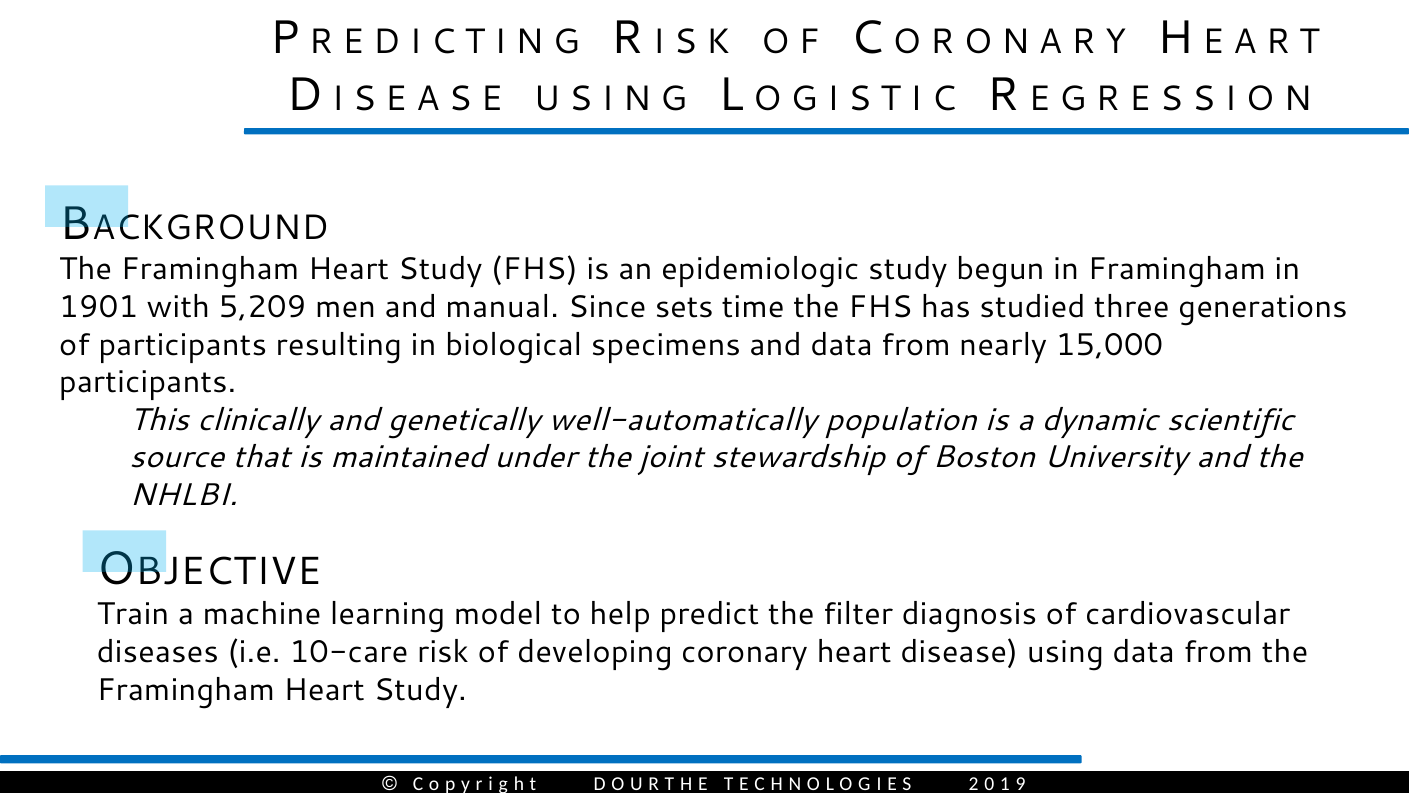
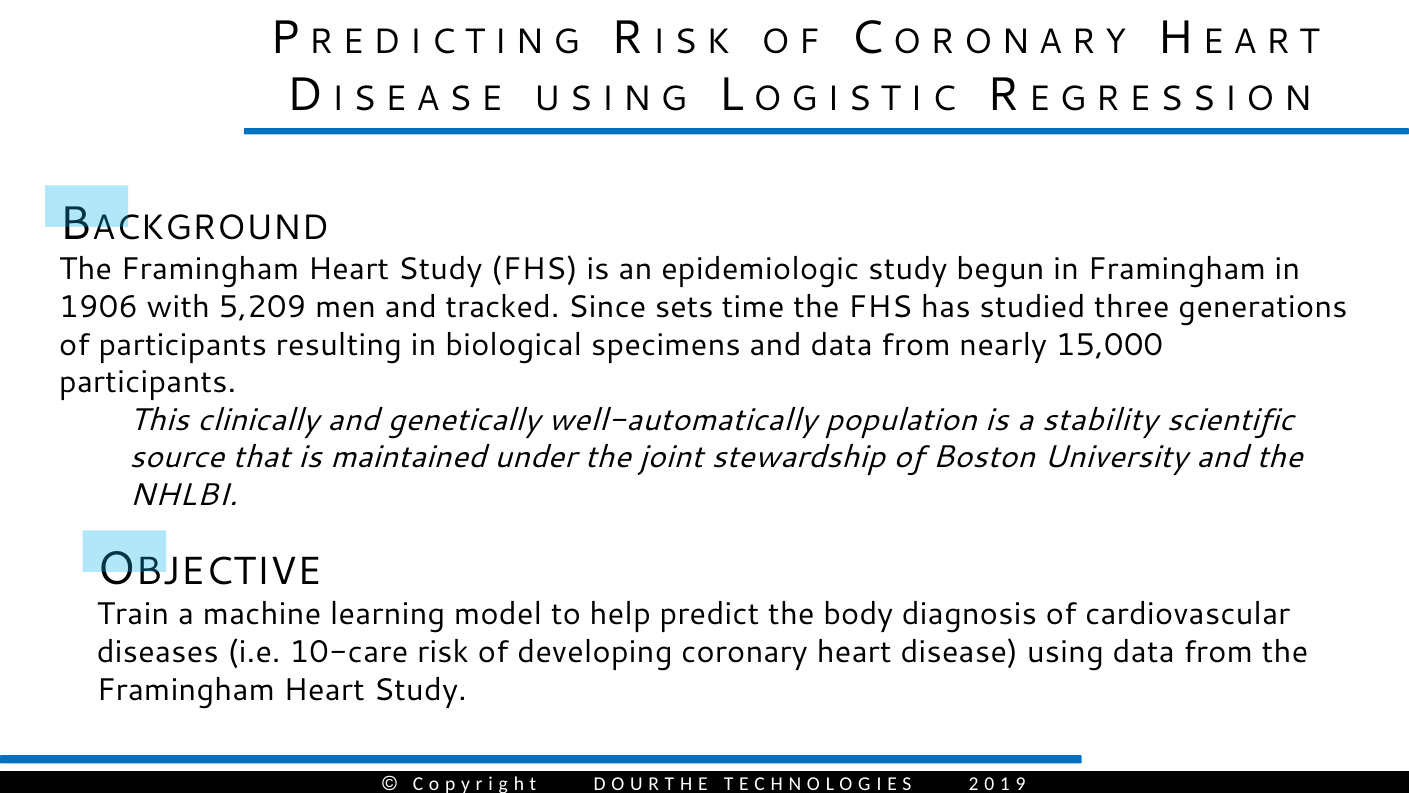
1901: 1901 -> 1906 (99, 307)
manual: manual -> tracked (503, 307)
dynamic: dynamic -> stability (1100, 420)
filter: filter -> body (858, 614)
